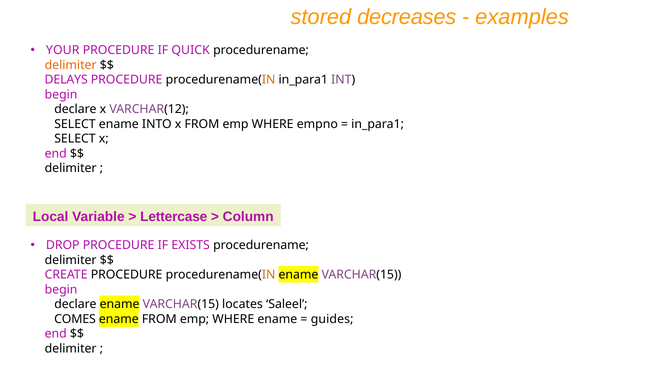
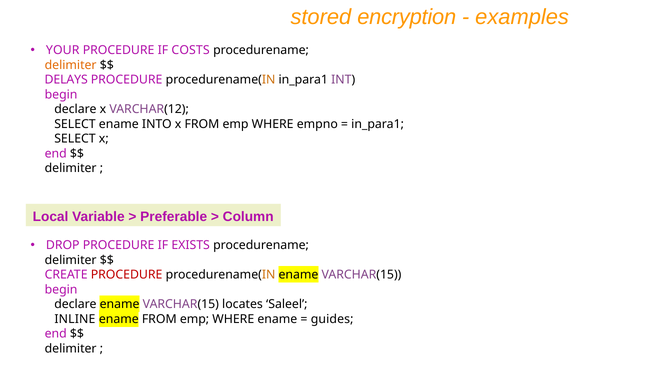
decreases: decreases -> encryption (407, 17)
QUICK: QUICK -> COSTS (191, 50)
Lettercase: Lettercase -> Preferable (174, 217)
PROCEDURE colour: black -> red (127, 275)
COMES: COMES -> INLINE (75, 319)
